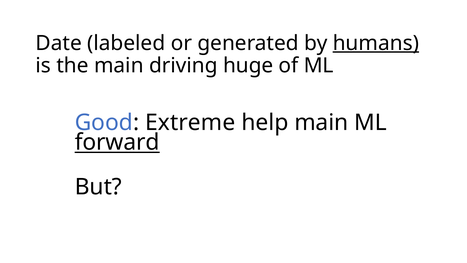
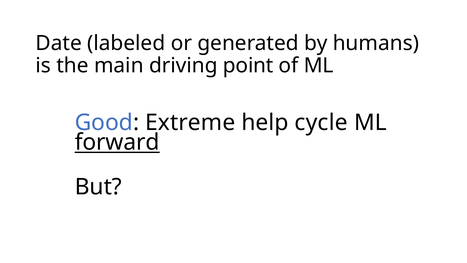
humans underline: present -> none (376, 43)
huge: huge -> point (248, 66)
help main: main -> cycle (321, 122)
